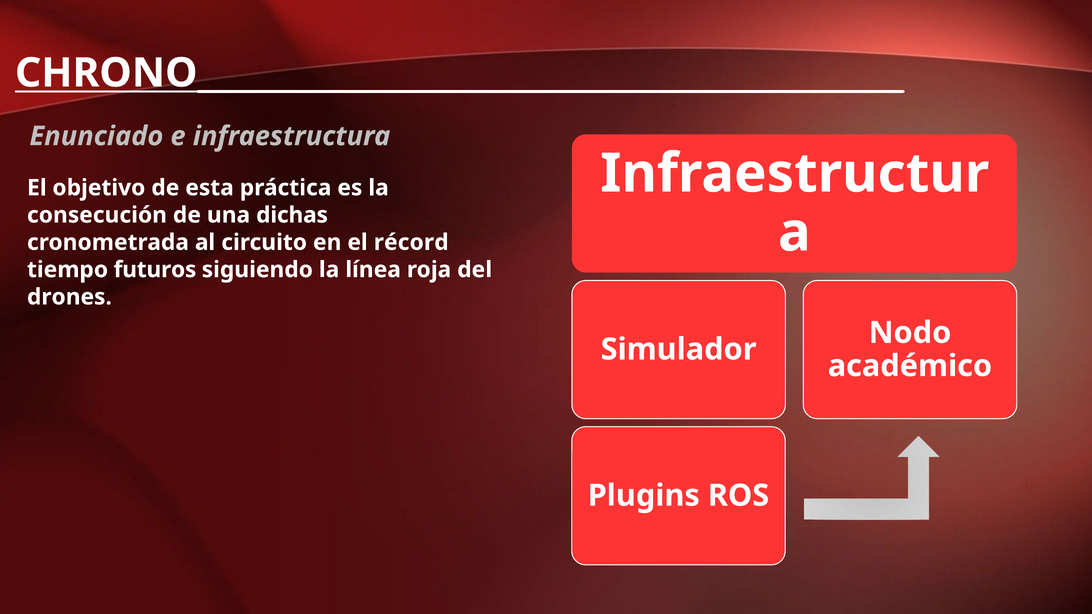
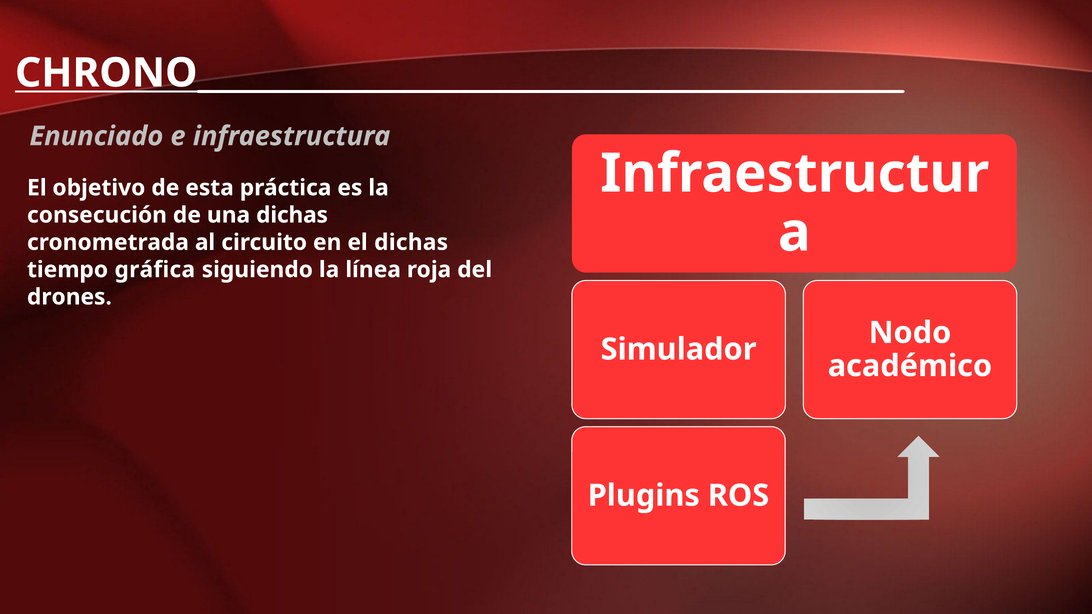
el récord: récord -> dichas (411, 243)
futuros: futuros -> gráfica (155, 270)
